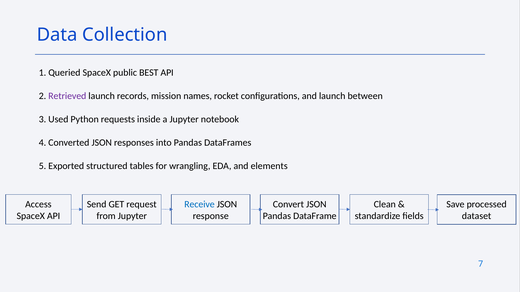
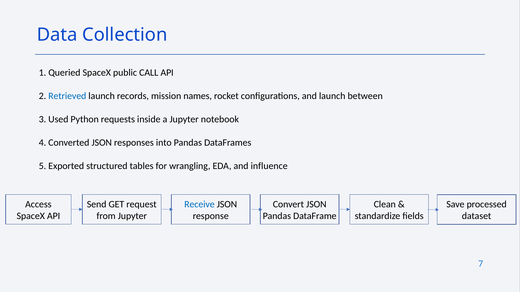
BEST: BEST -> CALL (149, 73)
Retrieved colour: purple -> blue (67, 96)
elements: elements -> influence (269, 166)
